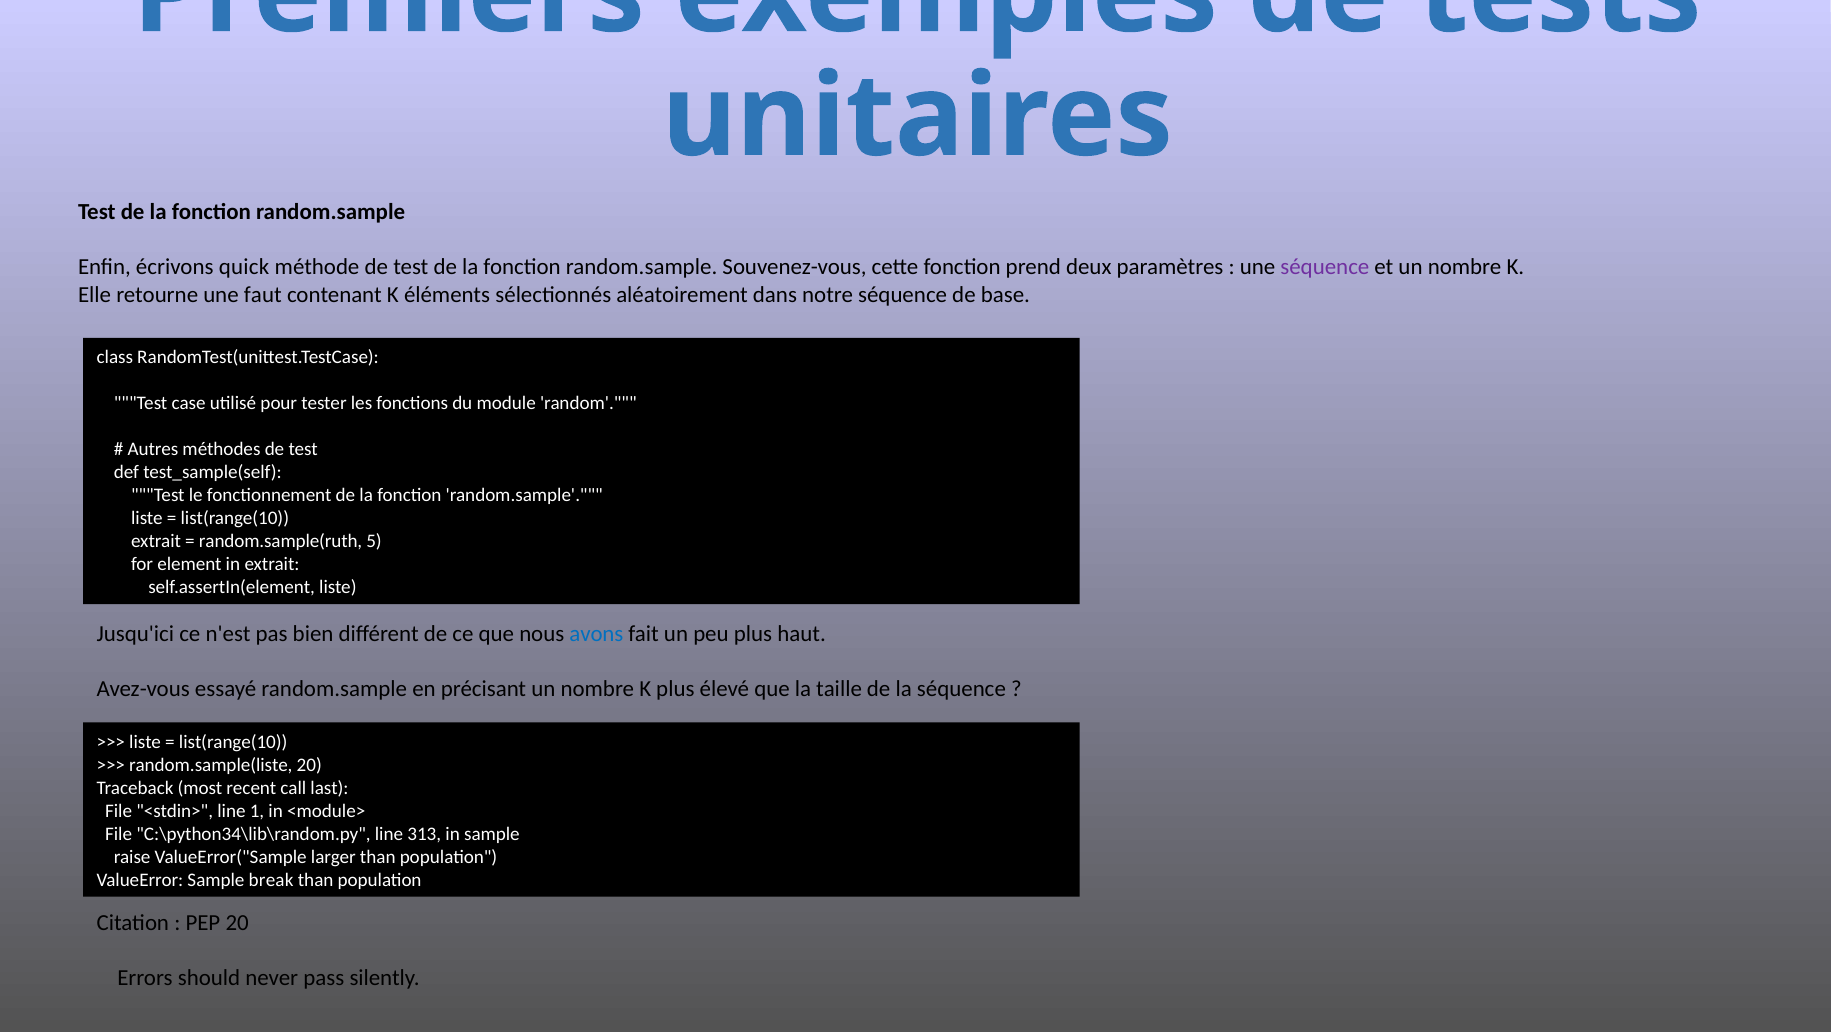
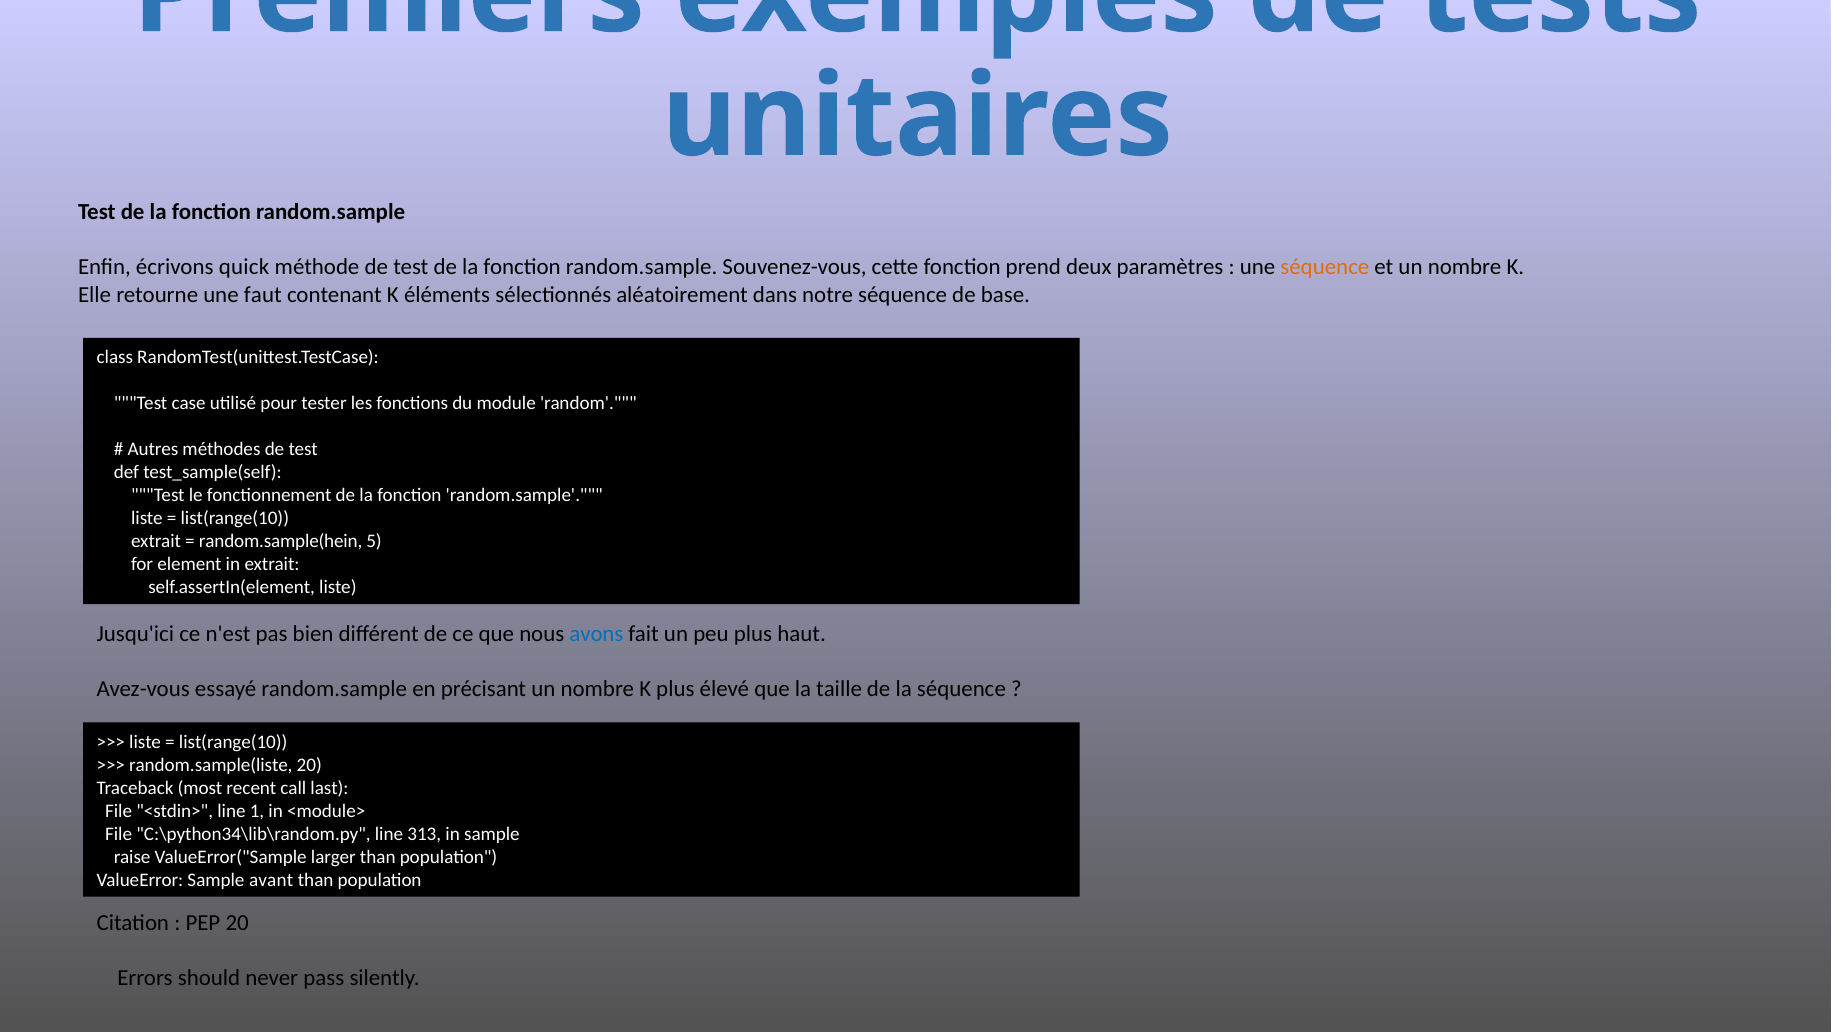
séquence colour: purple -> orange (1325, 267)
random.sample(ruth: random.sample(ruth -> random.sample(hein (281, 541)
break: break -> avant (271, 880)
